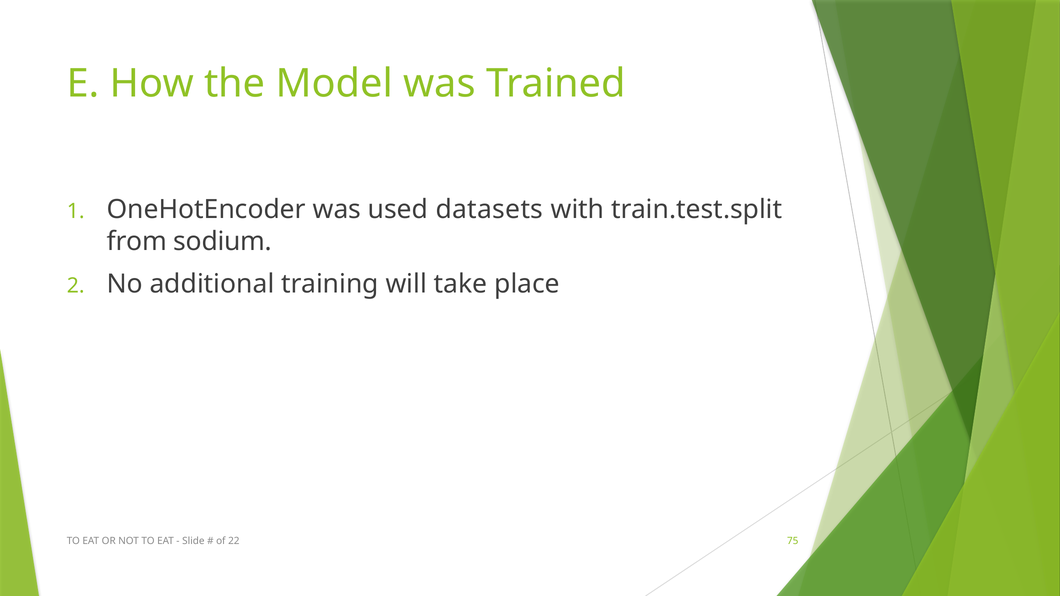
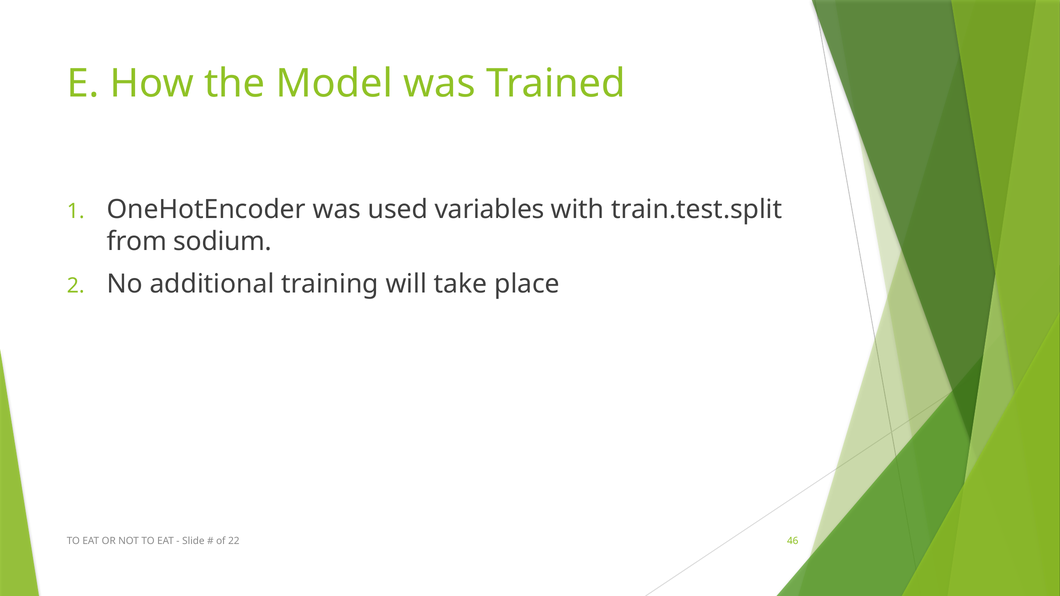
datasets: datasets -> variables (490, 210)
75: 75 -> 46 (793, 541)
